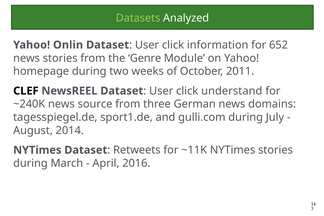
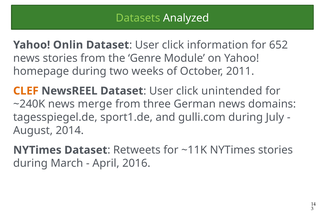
CLEF colour: black -> orange (26, 91)
understand: understand -> unintended (232, 91)
source: source -> merge (95, 104)
